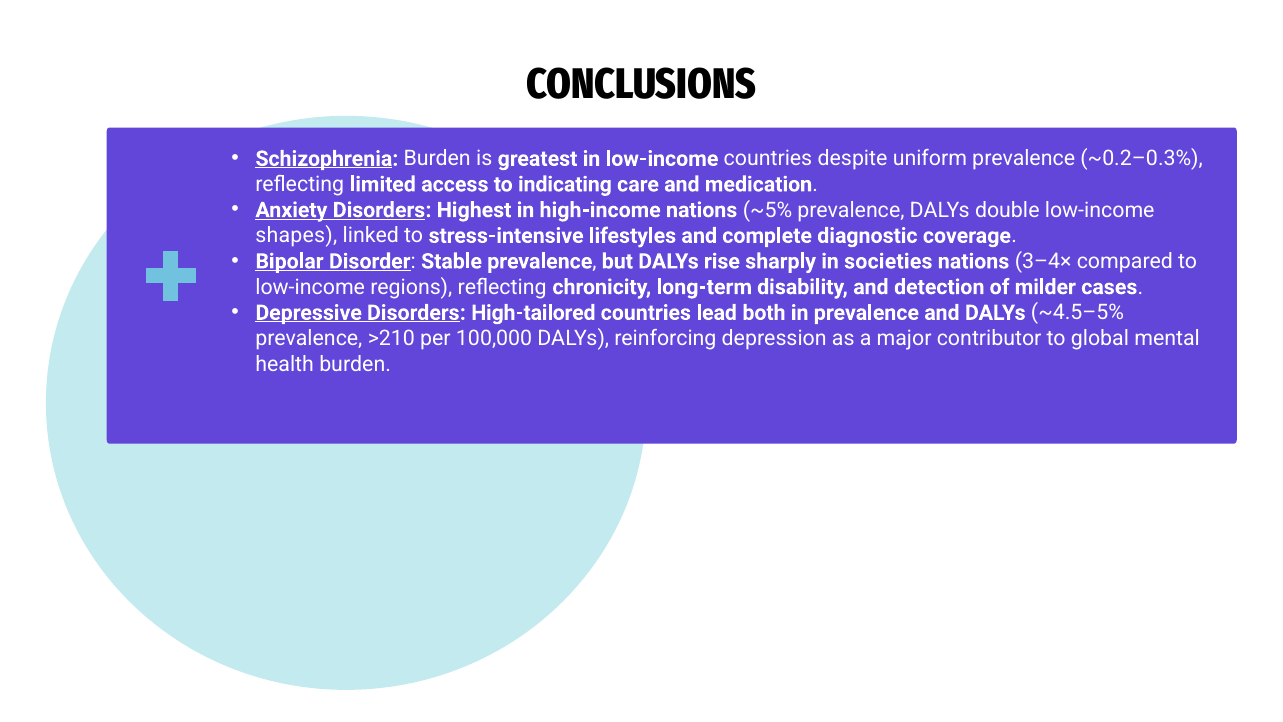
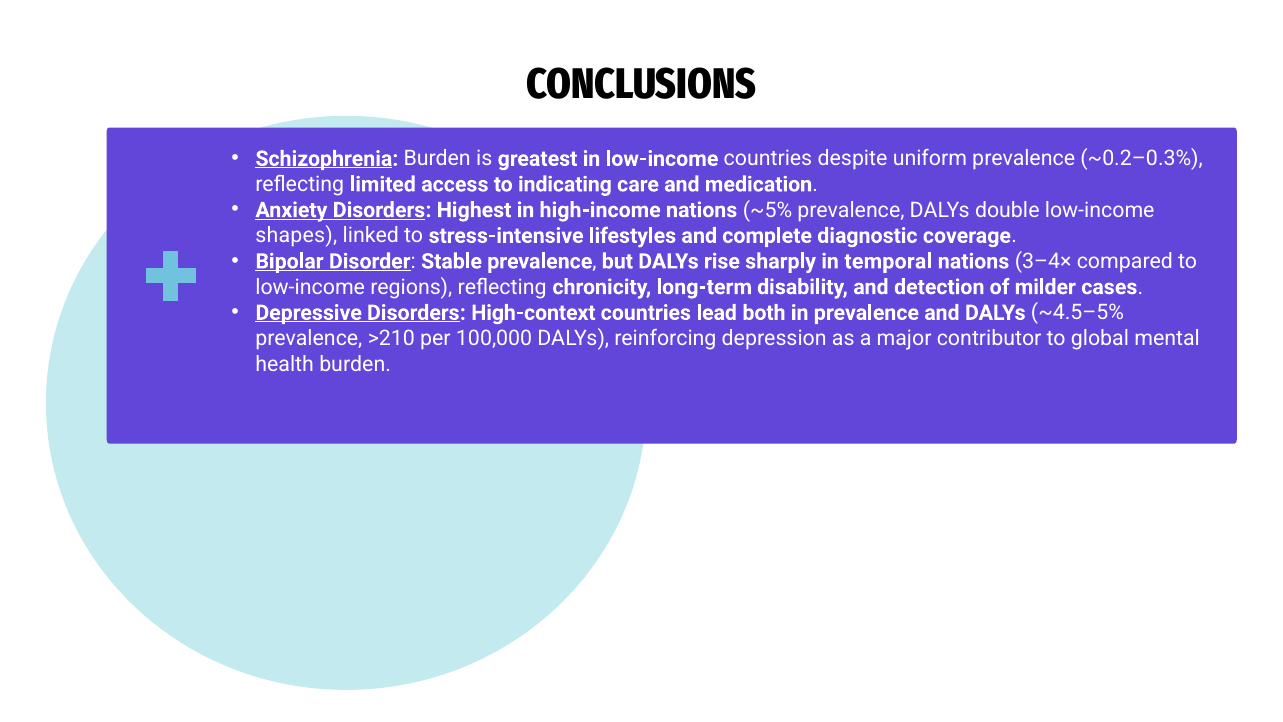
societies: societies -> temporal (888, 261)
High-tailored: High-tailored -> High-context (533, 313)
